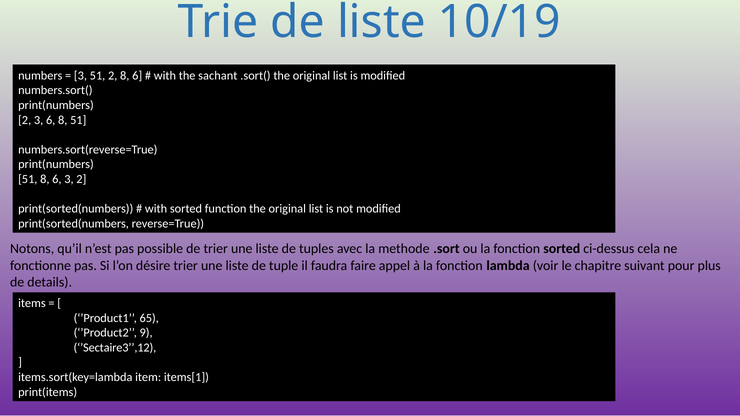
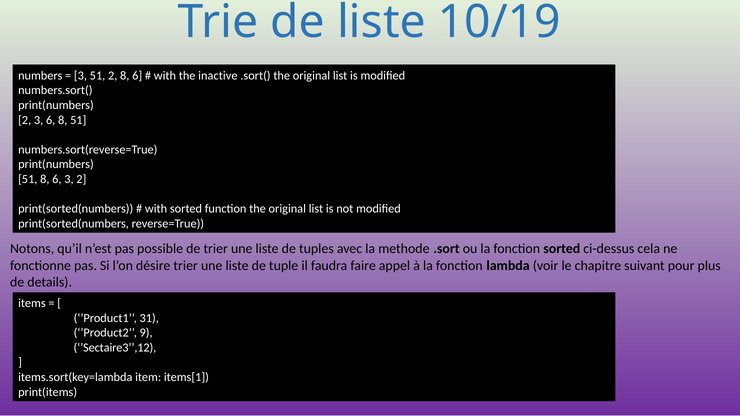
sachant: sachant -> inactive (218, 76)
65: 65 -> 31 (149, 318)
